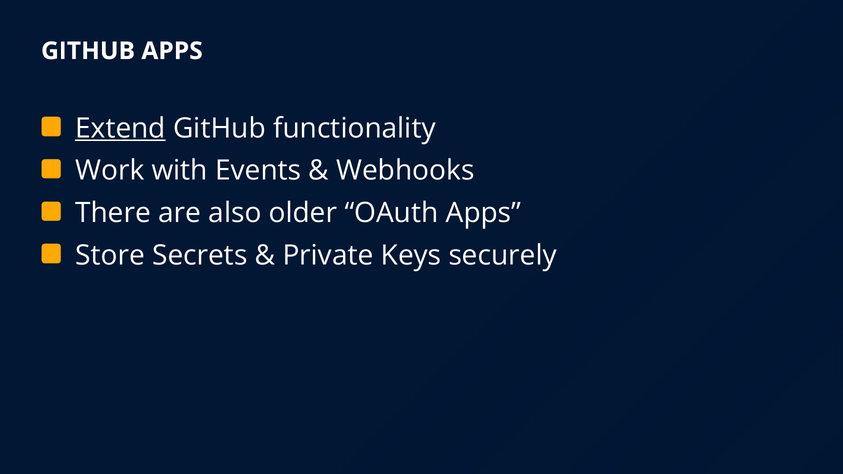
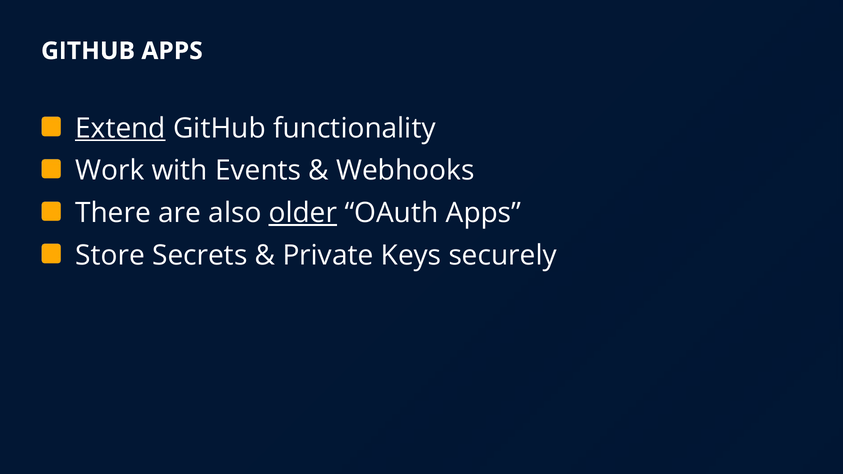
older underline: none -> present (303, 213)
